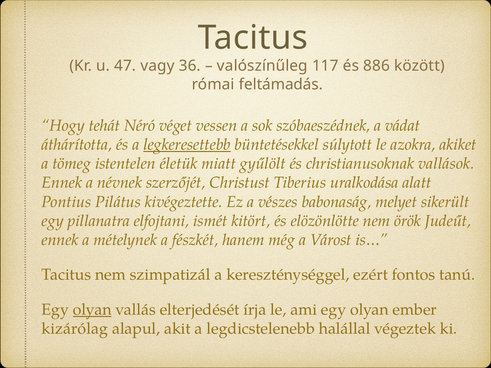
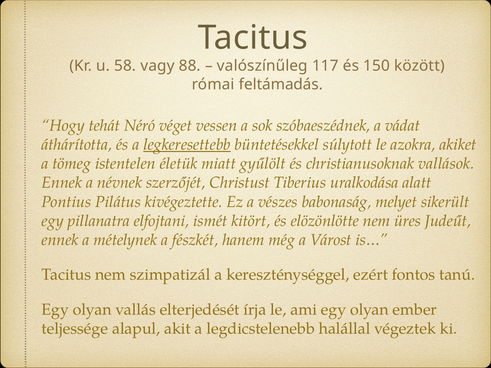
47: 47 -> 58 (125, 66)
36: 36 -> 88 (190, 66)
886: 886 -> 150 (377, 66)
örök: örök -> üres (408, 221)
olyan underline: present -> none (92, 310)
kizárólag: kizárólag -> teljessége (75, 329)
